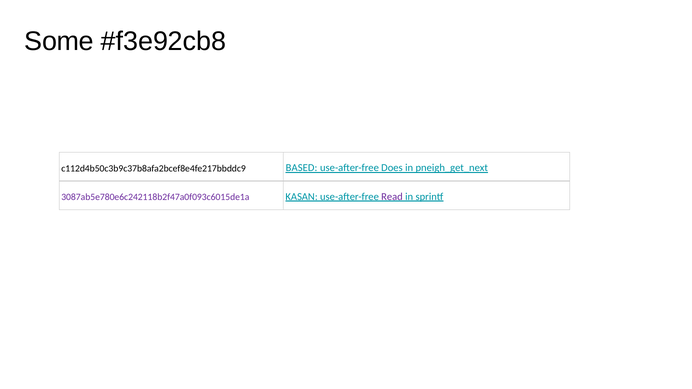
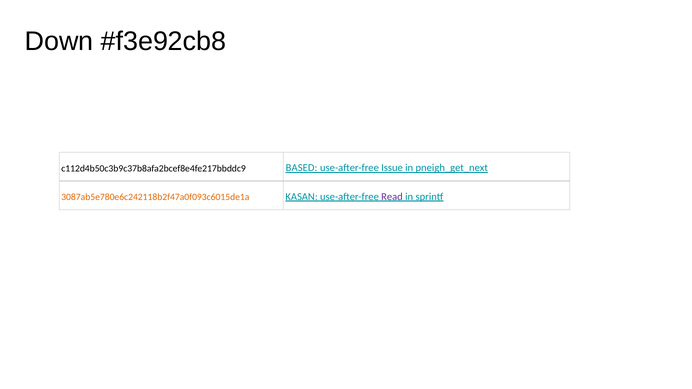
Some: Some -> Down (59, 41)
Does: Does -> Issue (392, 168)
3087ab5e780e6c242118b2f47a0f093c6015de1a colour: purple -> orange (155, 197)
